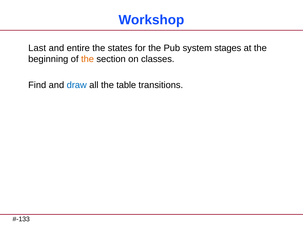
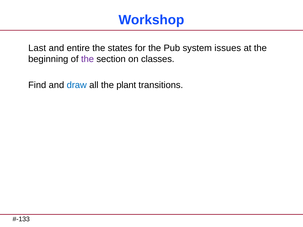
stages: stages -> issues (228, 48)
the colour: orange -> purple (88, 59)
table: table -> plant (126, 85)
